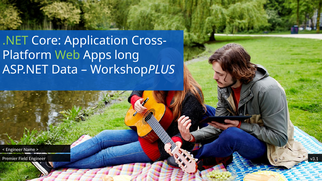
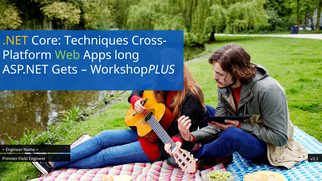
.NET colour: light green -> yellow (15, 41)
Application: Application -> Techniques (96, 41)
Data: Data -> Gets (65, 70)
